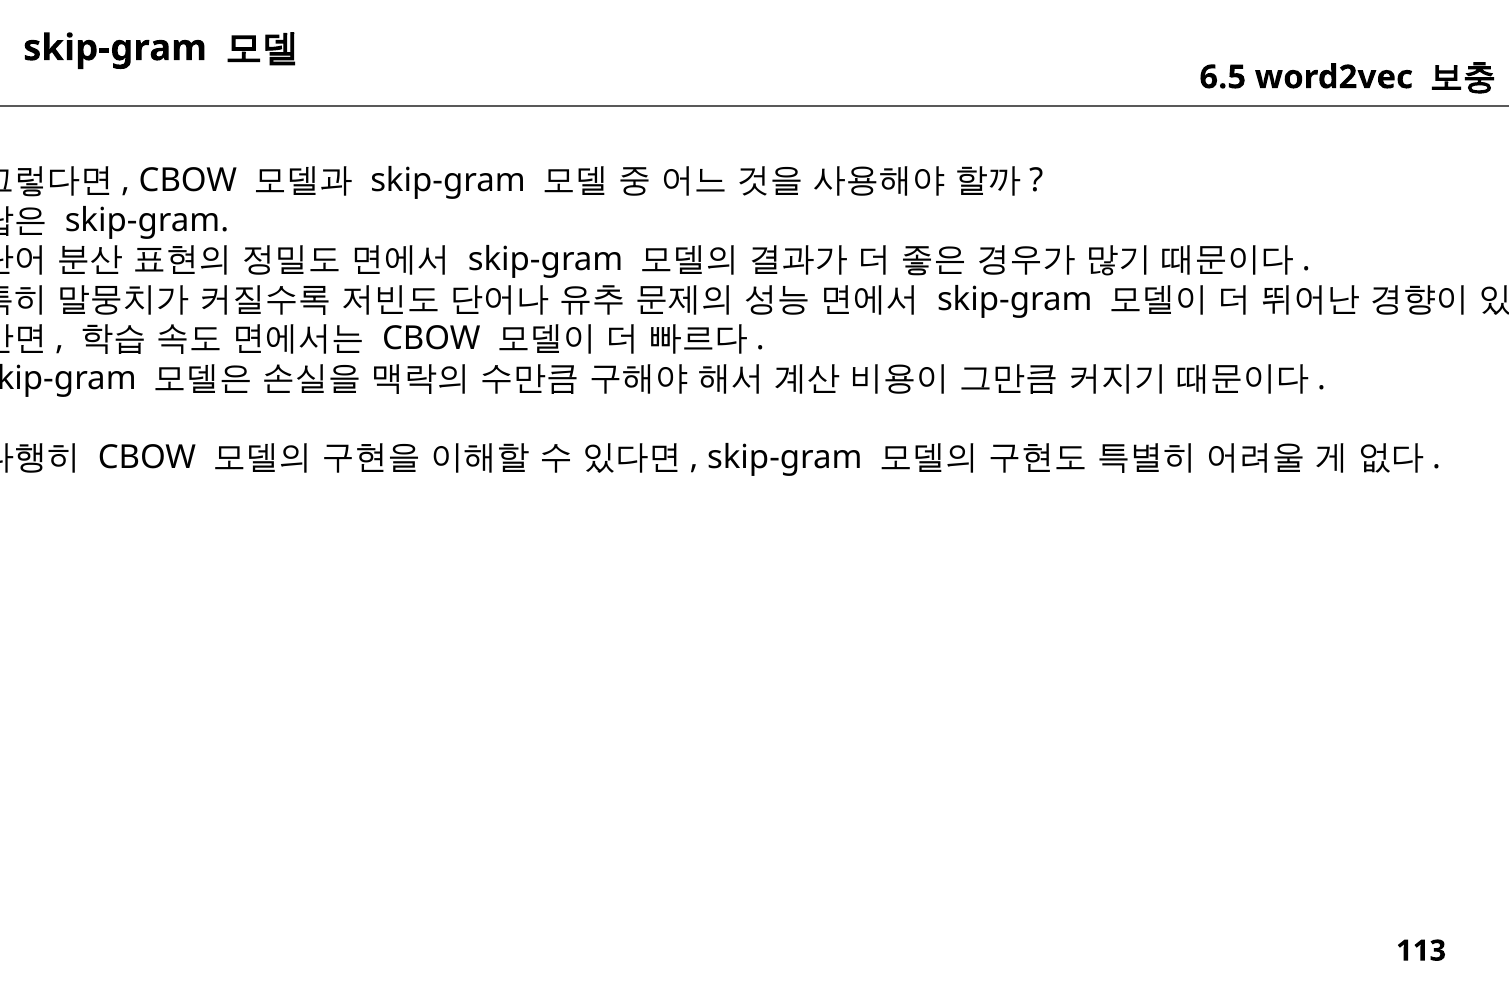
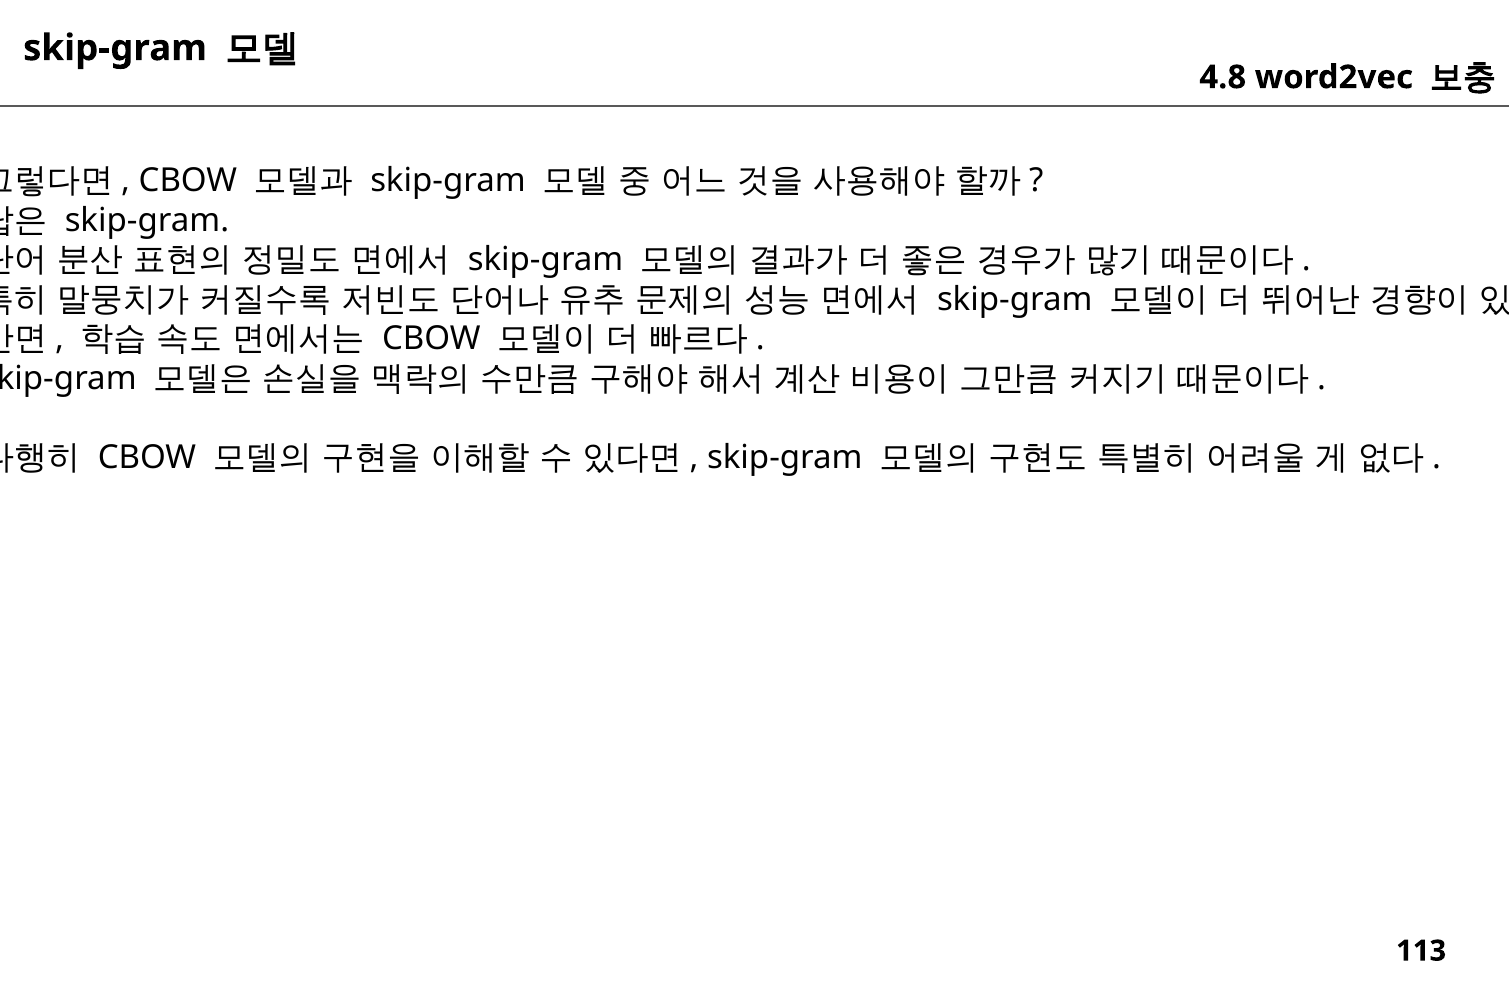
6.5: 6.5 -> 4.8 (1223, 77)
